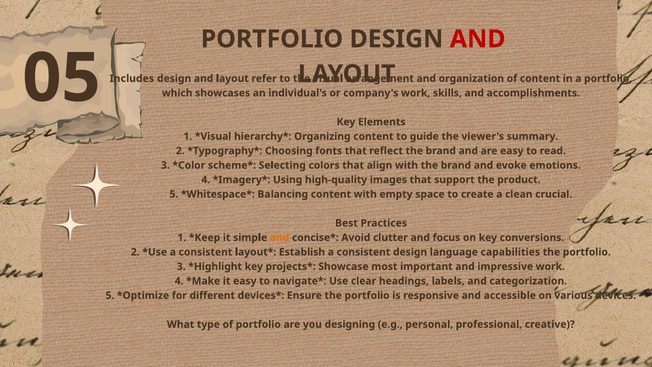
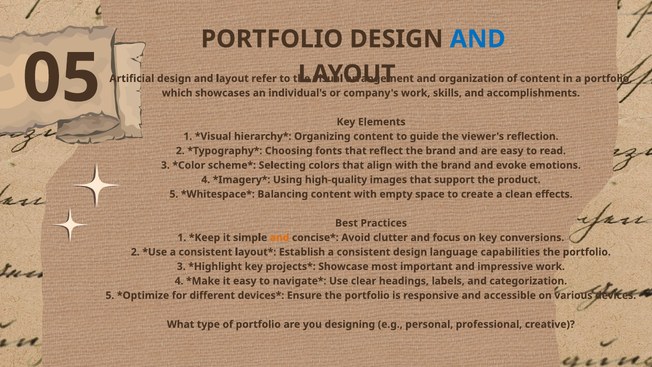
AND colour: red -> blue (478, 39)
Includes: Includes -> Artificial (132, 78)
summary: summary -> reflection (532, 136)
crucial: crucial -> effects (554, 194)
